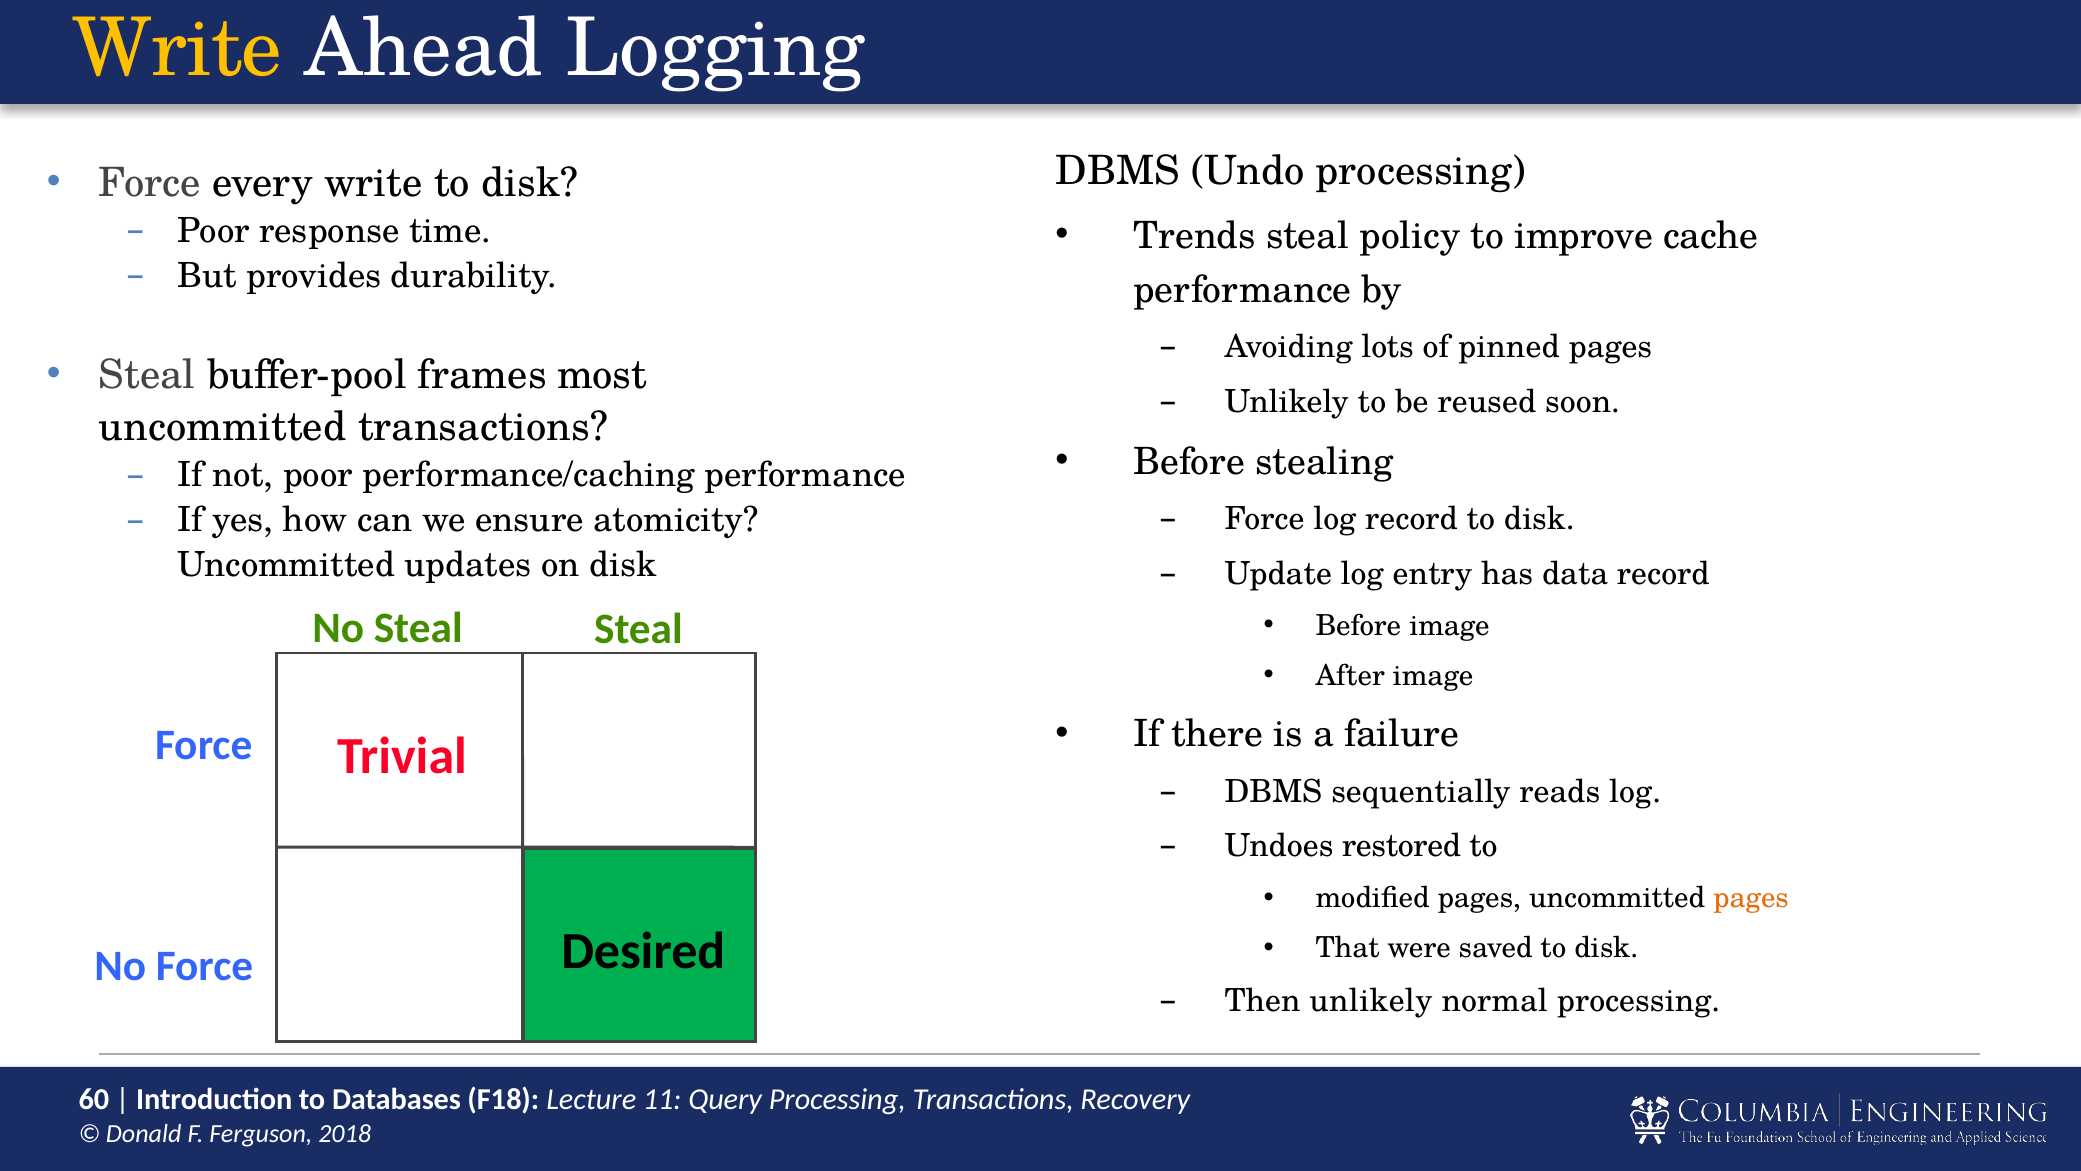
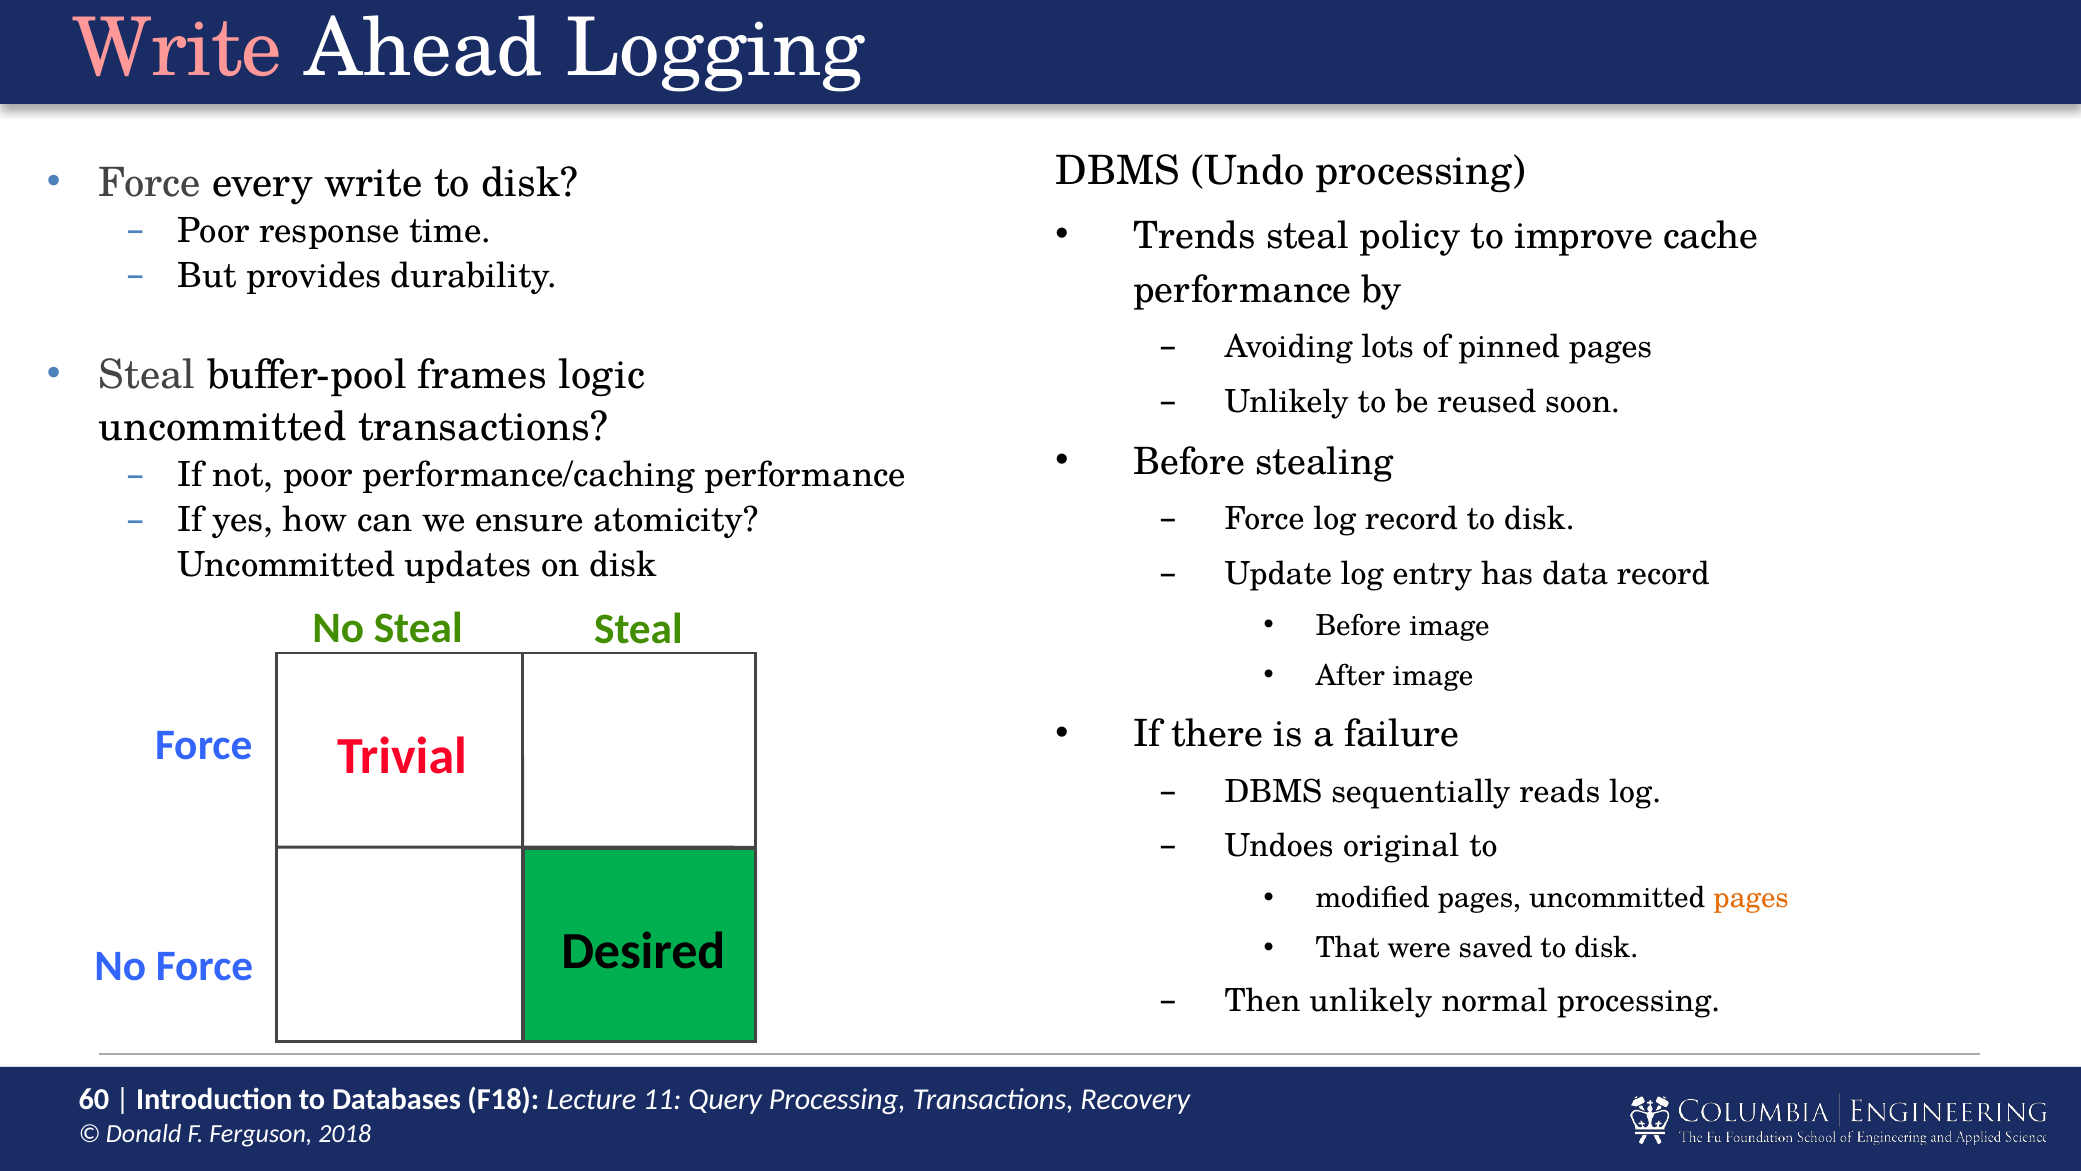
Write colour: yellow -> pink (177, 49)
most: most -> logic (602, 375)
restored: restored -> original (1401, 846)
